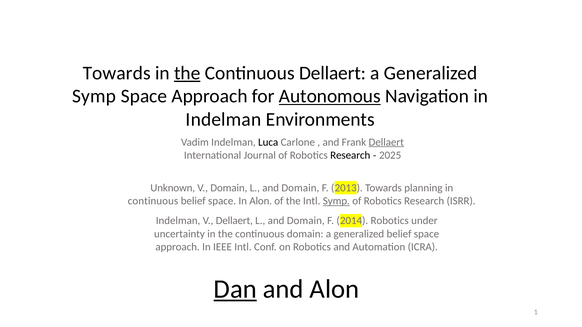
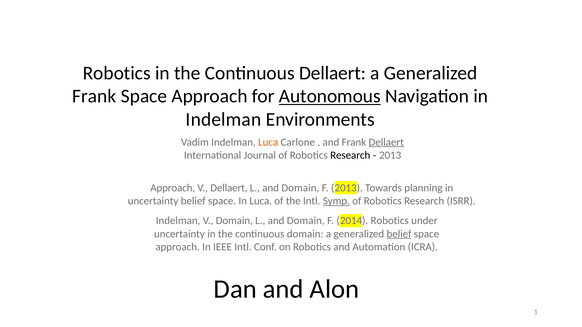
Towards: Towards -> Robotics (117, 73)
the underline: present -> none (187, 73)
Symp: Symp -> Frank (94, 96)
Luca colour: black -> orange (268, 142)
2025: 2025 -> 2013 (390, 155)
Unknown: Unknown -> Approach (173, 188)
V Domain: Domain -> Dellaert (229, 188)
continuous: continuous -> uncertainty (153, 201)
In Alon: Alon -> Luca (261, 201)
V Dellaert: Dellaert -> Domain (234, 221)
belief underline: none -> present (399, 234)
Dan underline: present -> none (235, 289)
